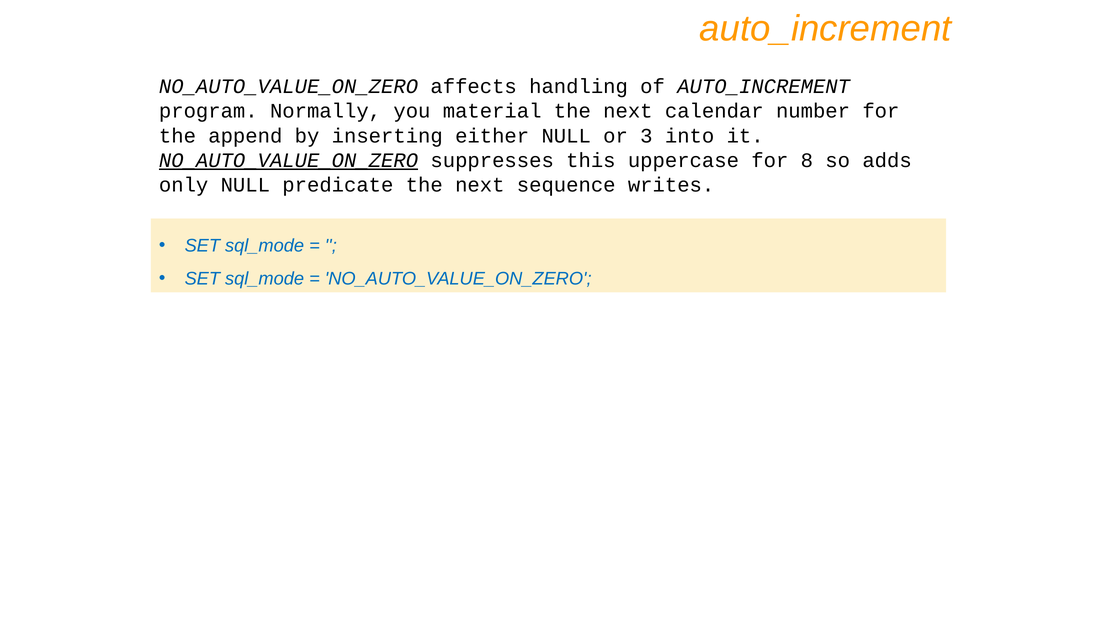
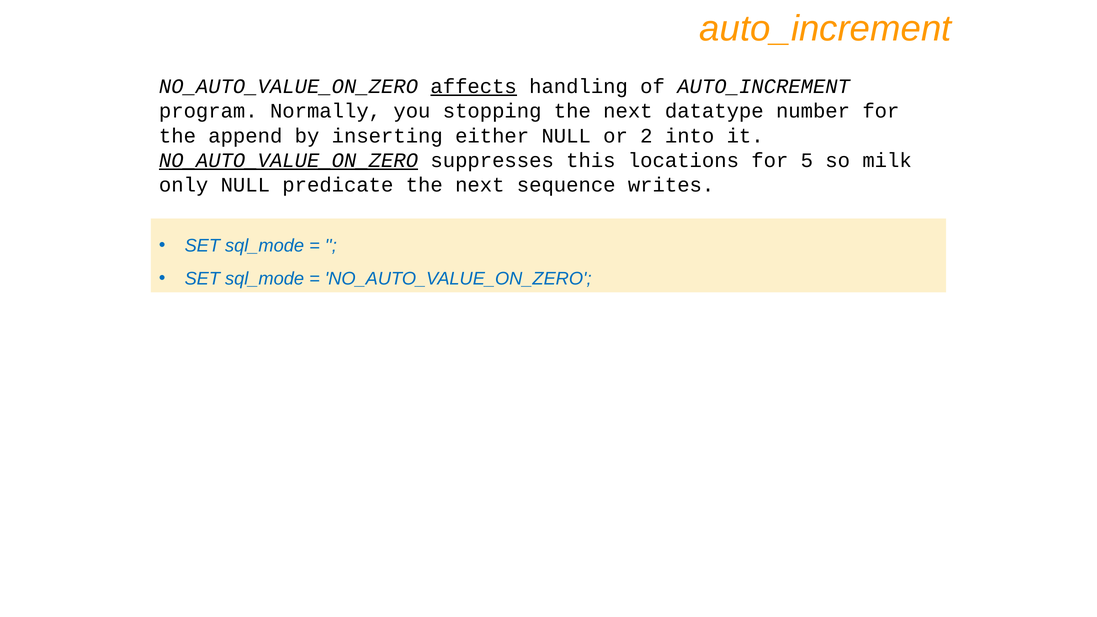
affects underline: none -> present (474, 86)
material: material -> stopping (492, 111)
calendar: calendar -> datatype (714, 111)
3: 3 -> 2 (646, 136)
uppercase: uppercase -> locations (683, 160)
8: 8 -> 5 (807, 160)
adds: adds -> milk (887, 160)
